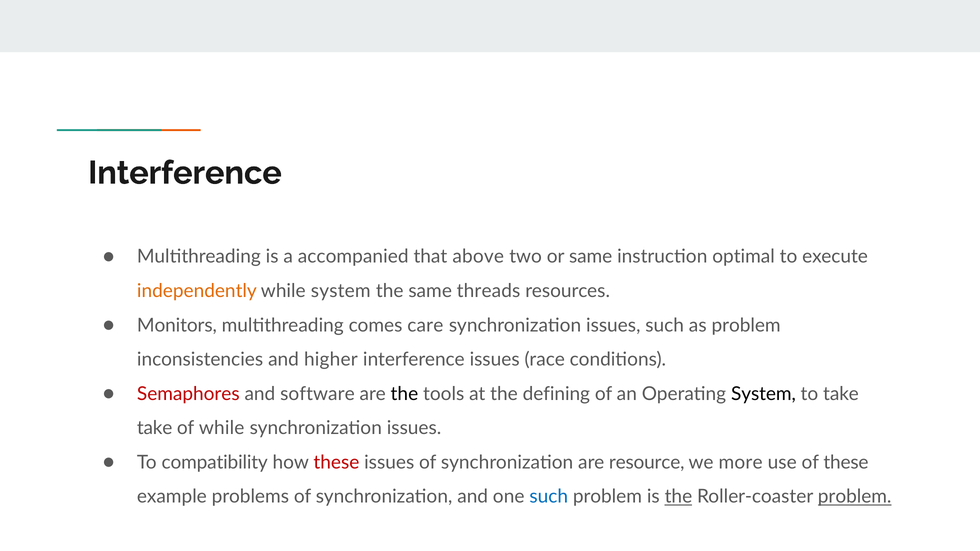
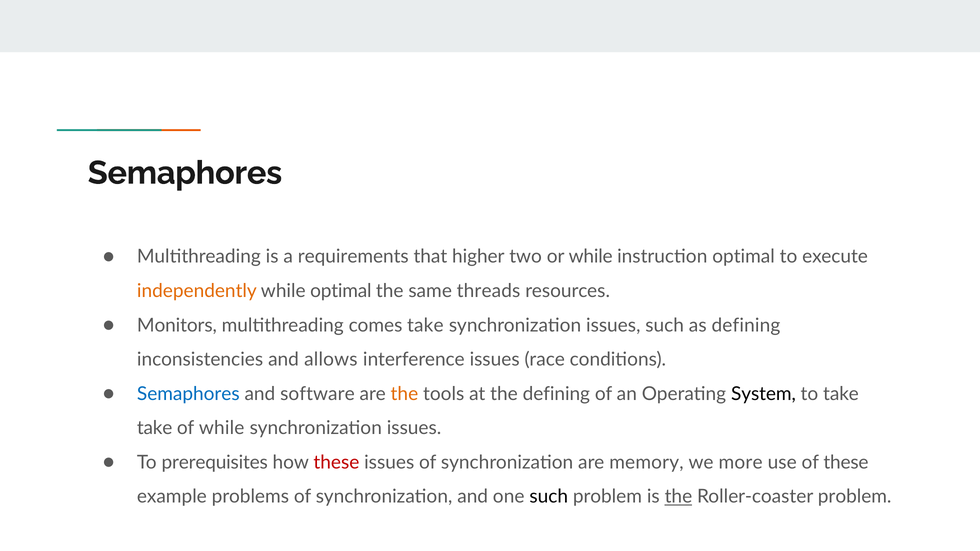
Interference: Interference -> Semaphores (185, 173)
accompanied: accompanied -> requirements (353, 257)
above: above -> higher (478, 257)
or same: same -> while (591, 257)
while system: system -> optimal (341, 291)
comes care: care -> take (425, 325)
as problem: problem -> defining (746, 325)
higher: higher -> allows (331, 360)
Semaphores colour: red -> blue (188, 394)
the colour: black -> orange (404, 394)
compatibility: compatibility -> prerequisites (215, 463)
resource: resource -> memory (646, 463)
such colour: blue -> black (549, 497)
problem underline: present -> none (855, 497)
